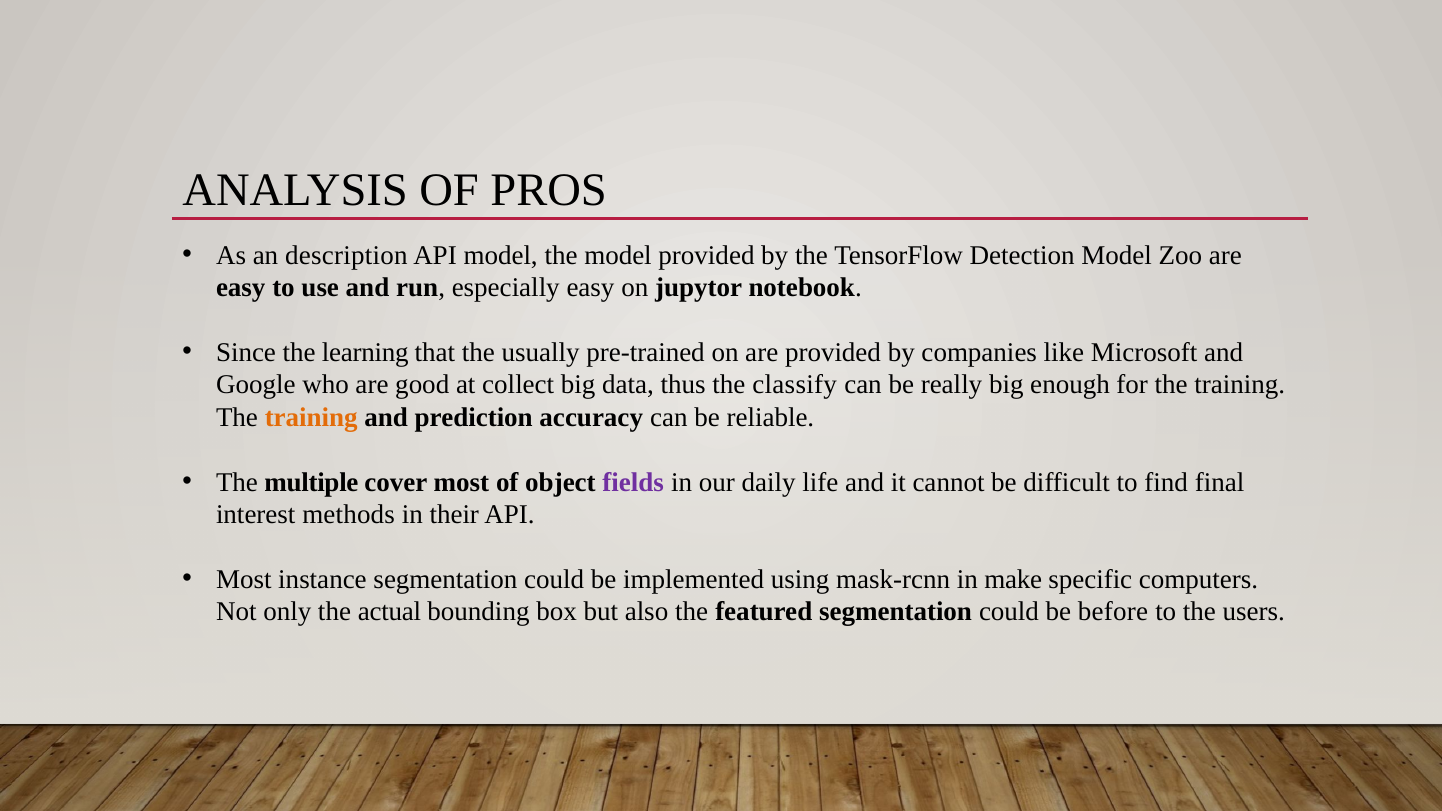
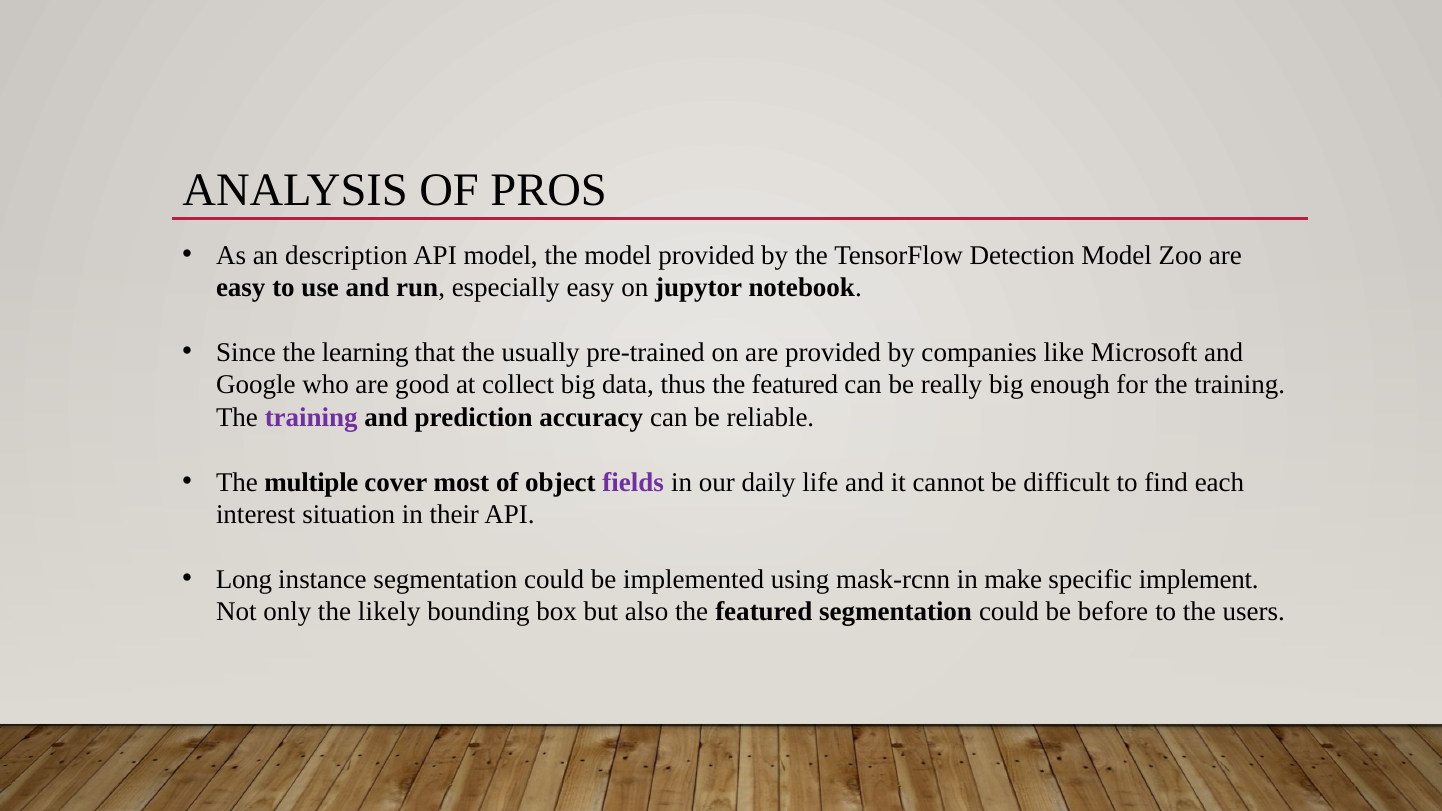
thus the classify: classify -> featured (795, 385)
training colour: orange -> purple (311, 417)
final: final -> each (1220, 482)
methods: methods -> situation (349, 515)
Most: Most -> Long (244, 580)
computers: computers -> implement (1199, 580)
actual: actual -> likely (389, 612)
